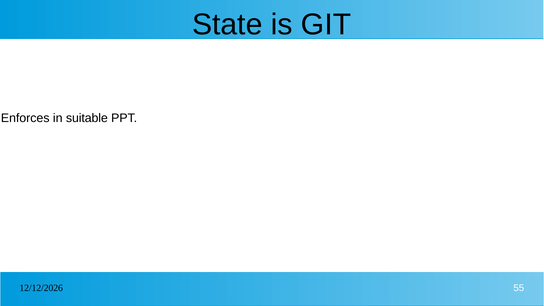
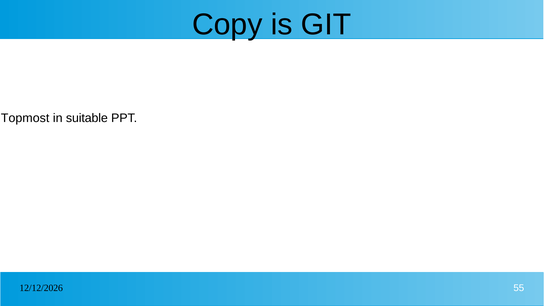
State: State -> Copy (227, 25)
Enforces: Enforces -> Topmost (25, 118)
